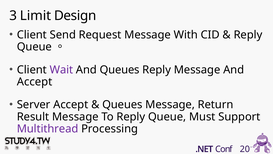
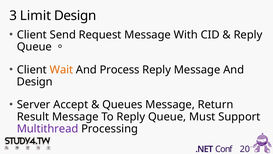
Wait colour: purple -> orange (61, 70)
And Queues: Queues -> Process (120, 70)
Accept: Accept -> Design (35, 82)
